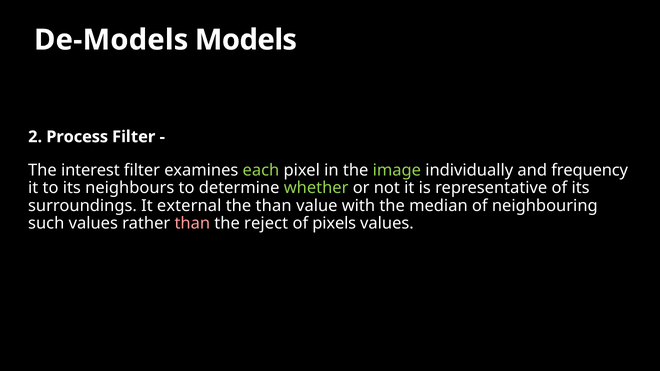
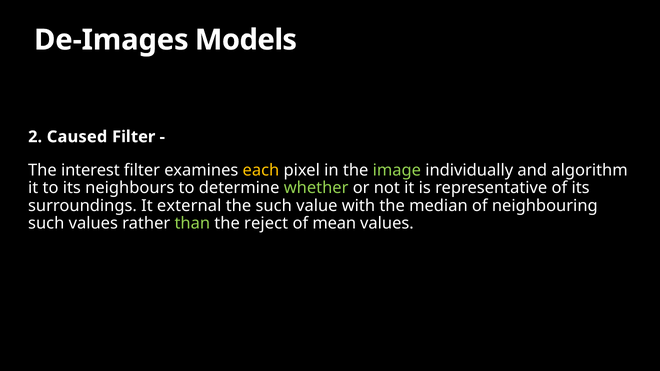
De-Models: De-Models -> De-Images (111, 40)
Process: Process -> Caused (77, 137)
each colour: light green -> yellow (261, 170)
frequency: frequency -> algorithm (590, 170)
the than: than -> such (274, 206)
than colour: pink -> light green (192, 224)
pixels: pixels -> mean (334, 224)
